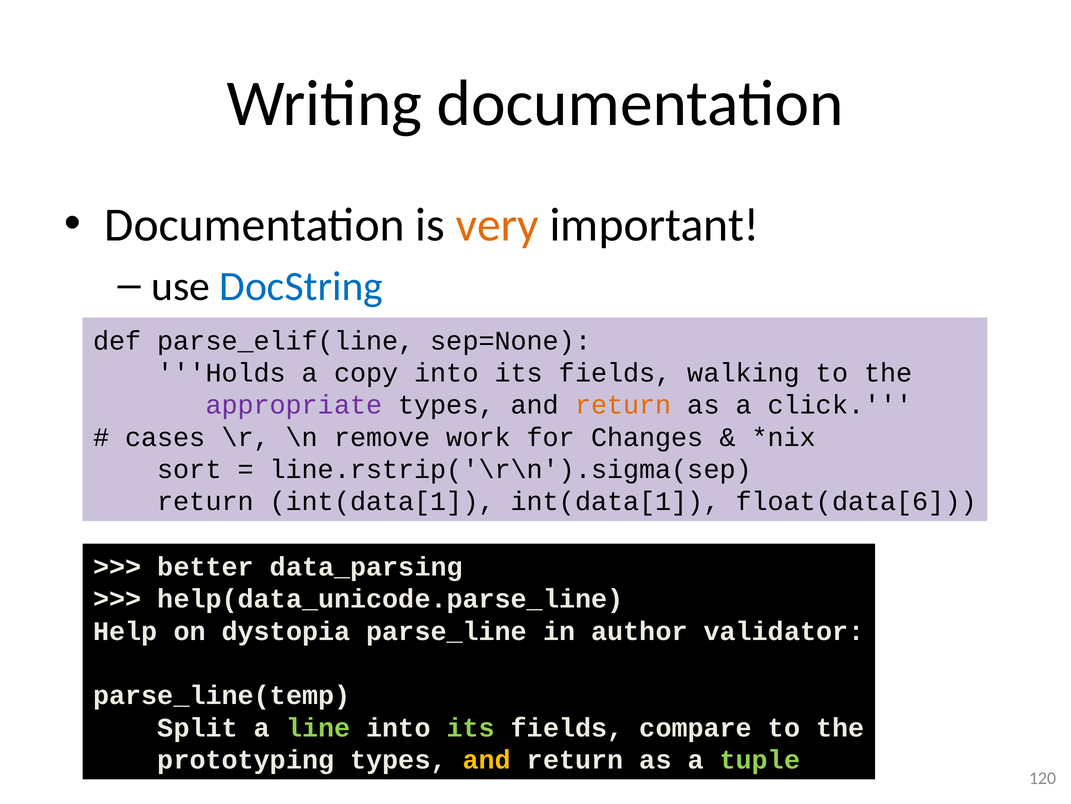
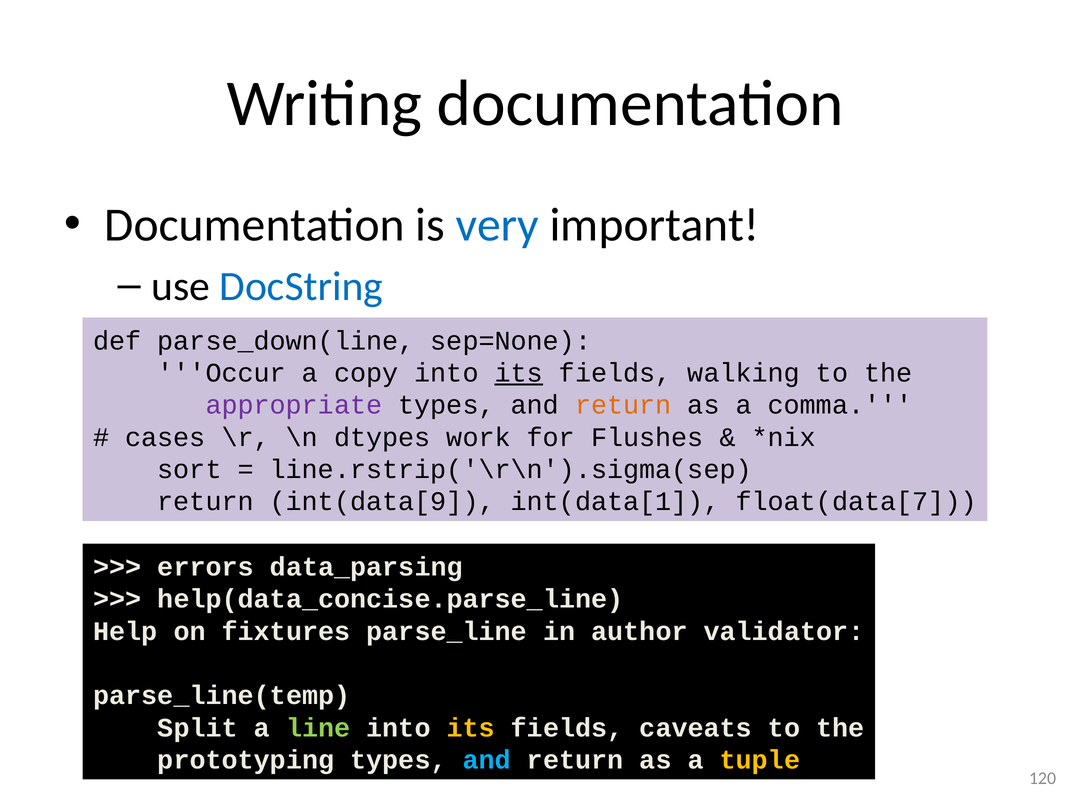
very colour: orange -> blue (497, 225)
parse_elif(line: parse_elif(line -> parse_down(line (286, 340)
Holds: Holds -> Occur (222, 373)
its underline: none -> present (519, 373)
click: click -> comma (840, 405)
remove: remove -> dtypes (382, 437)
Changes: Changes -> Flushes (647, 437)
return int(data[1: int(data[1 -> int(data[9 (382, 501)
float(data[6: float(data[6 -> float(data[7 (856, 501)
better: better -> errors (206, 566)
help(data_unicode.parse_line: help(data_unicode.parse_line -> help(data_concise.parse_line (390, 599)
dystopia: dystopia -> fixtures (286, 631)
its colour: light green -> yellow (471, 727)
compare: compare -> caveats (696, 727)
and colour: yellow -> light blue (487, 759)
tuple colour: light green -> yellow (760, 759)
